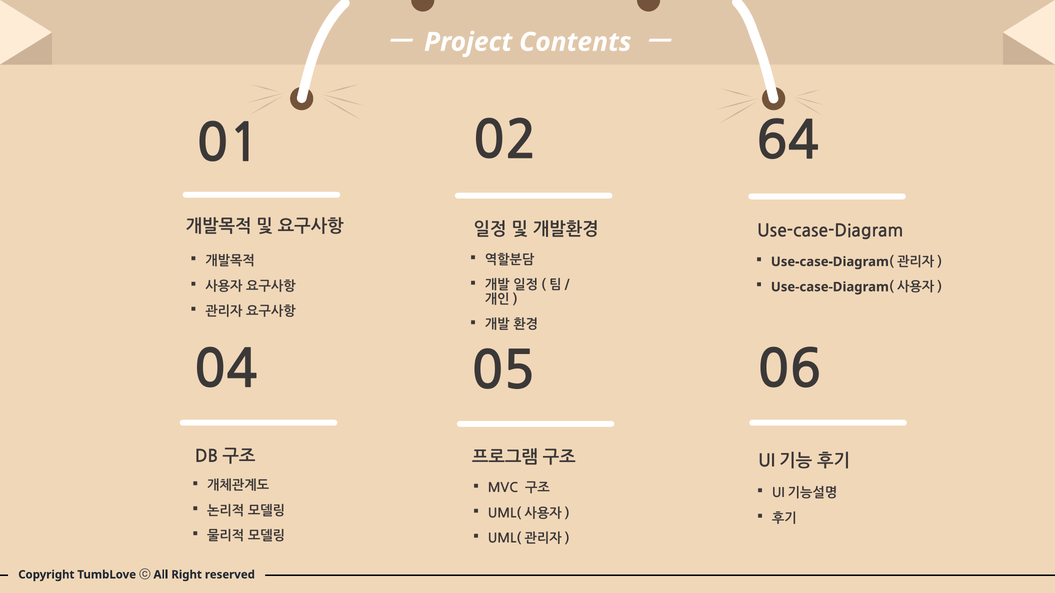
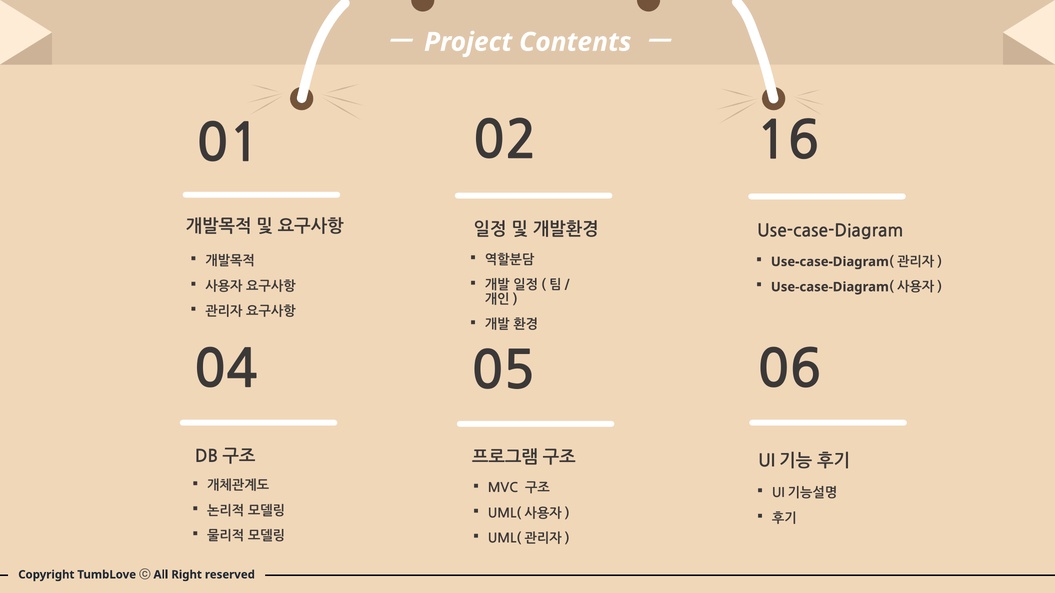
64: 64 -> 16 (788, 141)
